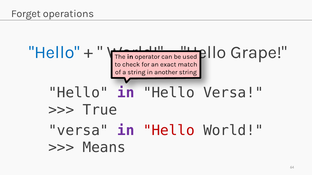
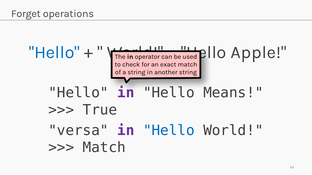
Grape: Grape -> Apple (259, 52)
Versa: Versa -> Means (233, 93)
Hello colour: red -> blue (169, 131)
Means: Means -> Match (104, 148)
